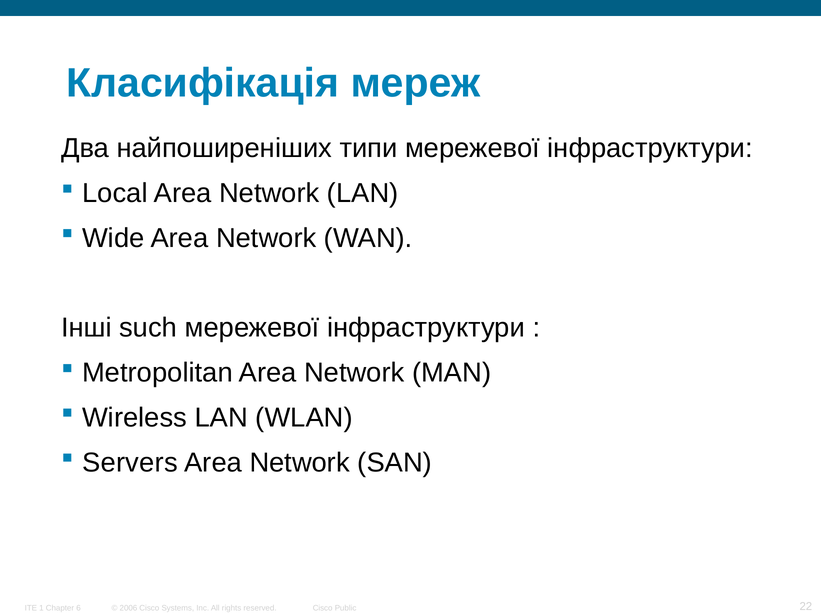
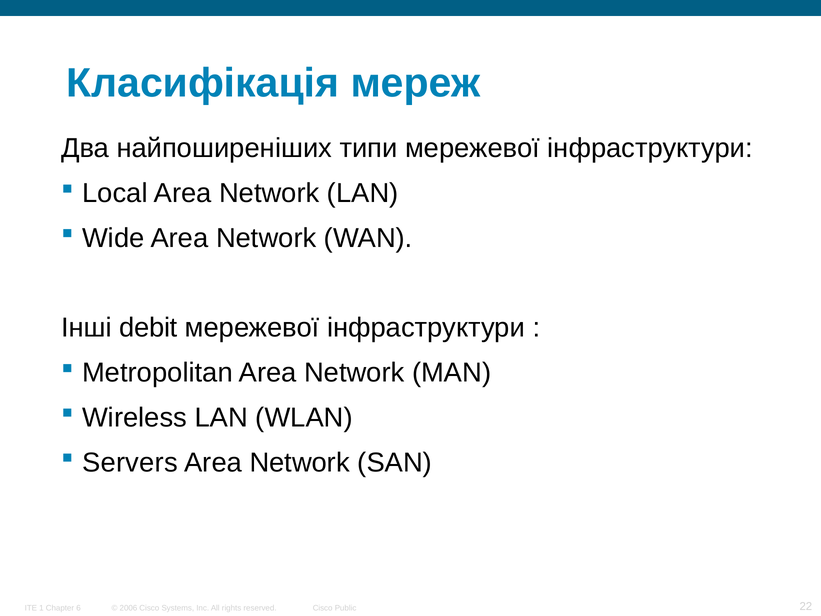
such: such -> debit (148, 328)
